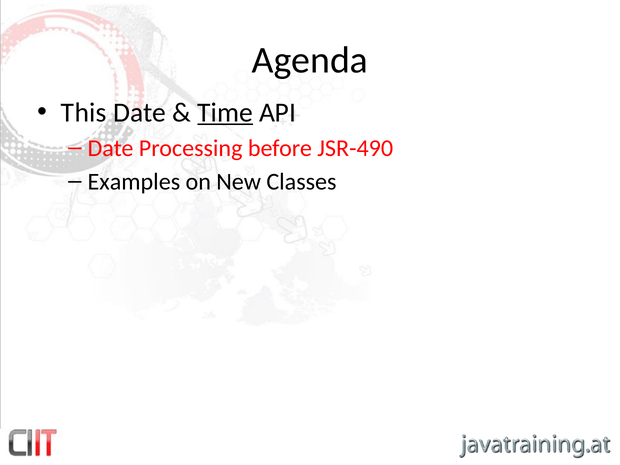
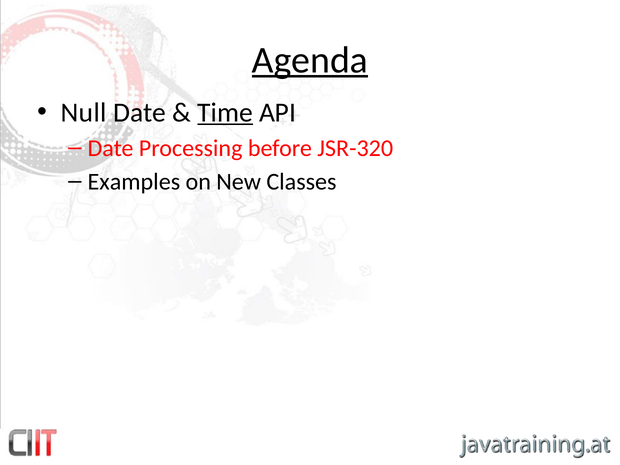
Agenda underline: none -> present (310, 60)
This: This -> Null (84, 112)
JSR-490: JSR-490 -> JSR-320 (355, 148)
